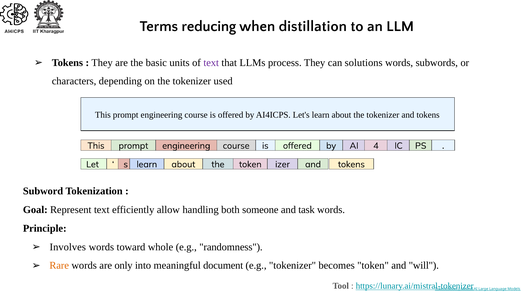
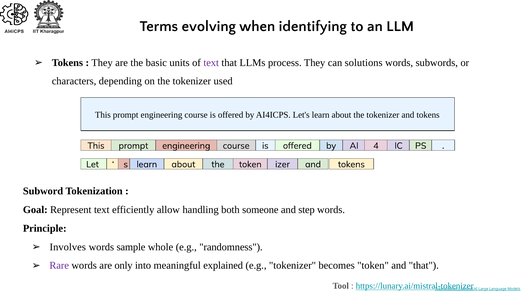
reducing: reducing -> evolving (209, 26)
distillation: distillation -> identifying (313, 26)
task: task -> step (307, 210)
toward: toward -> sample (131, 247)
Rare colour: orange -> purple (59, 265)
document: document -> explained (223, 265)
and will: will -> that (424, 265)
